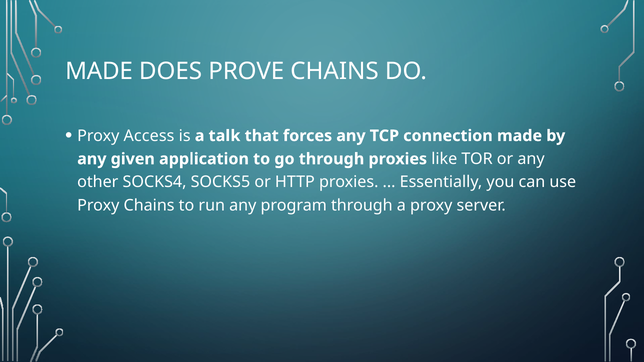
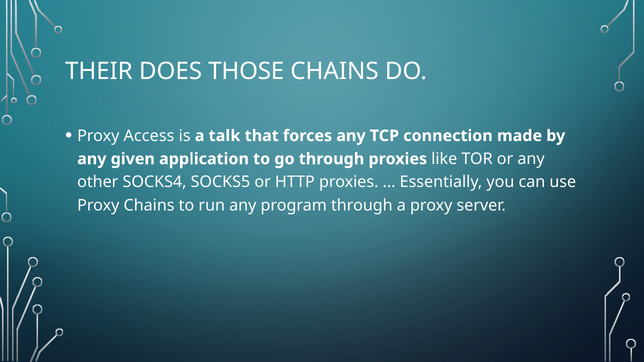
MADE: MADE -> THEIR (99, 72)
PROVE: PROVE -> THOSE (246, 72)
